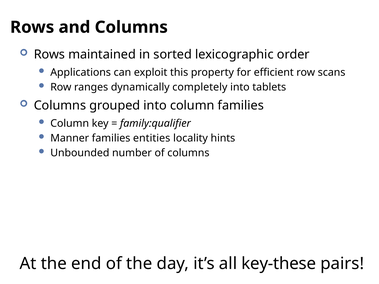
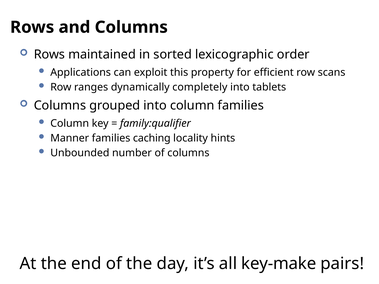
entities: entities -> caching (152, 138)
key-these: key-these -> key-make (279, 264)
